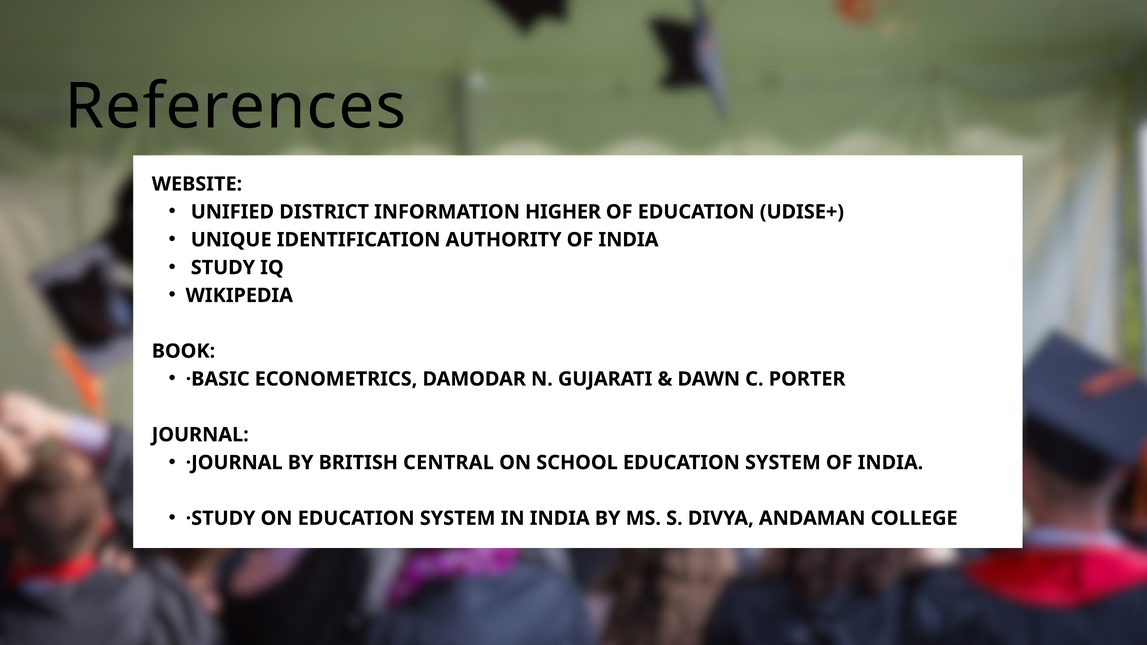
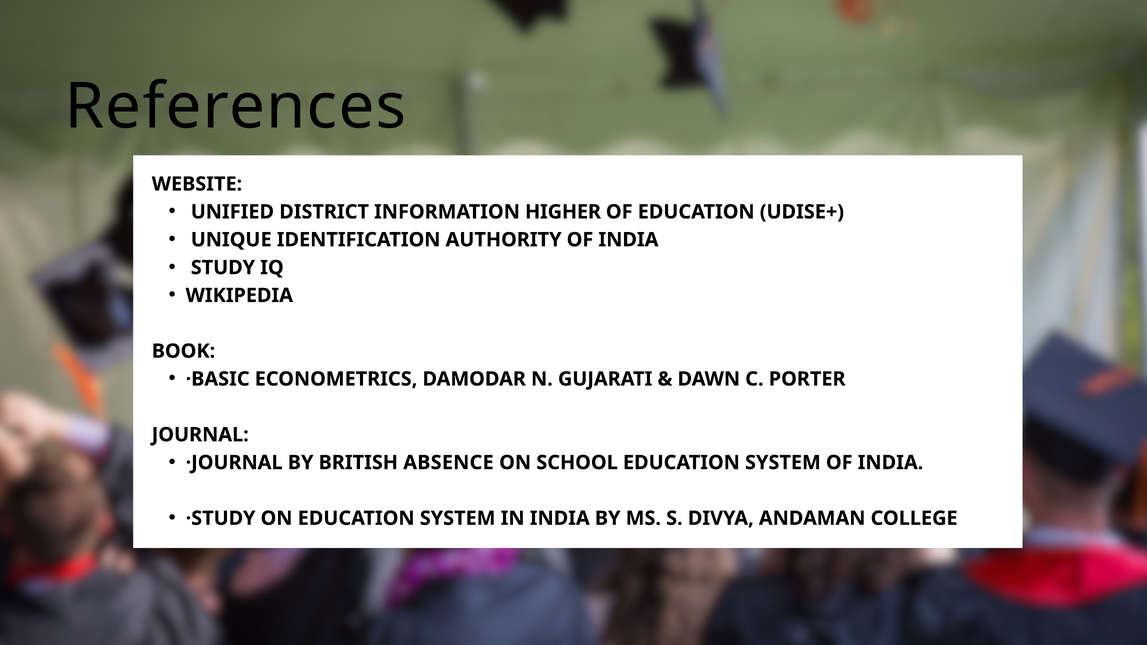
CENTRAL: CENTRAL -> ABSENCE (448, 463)
